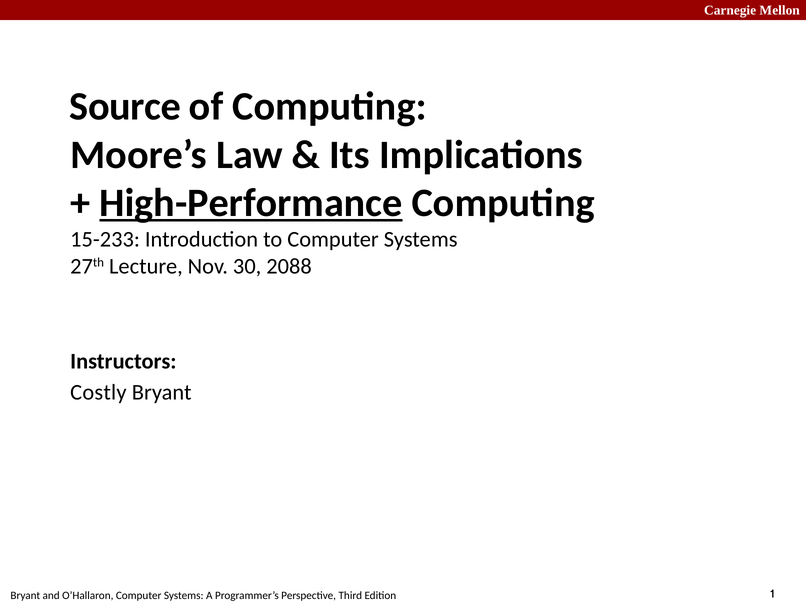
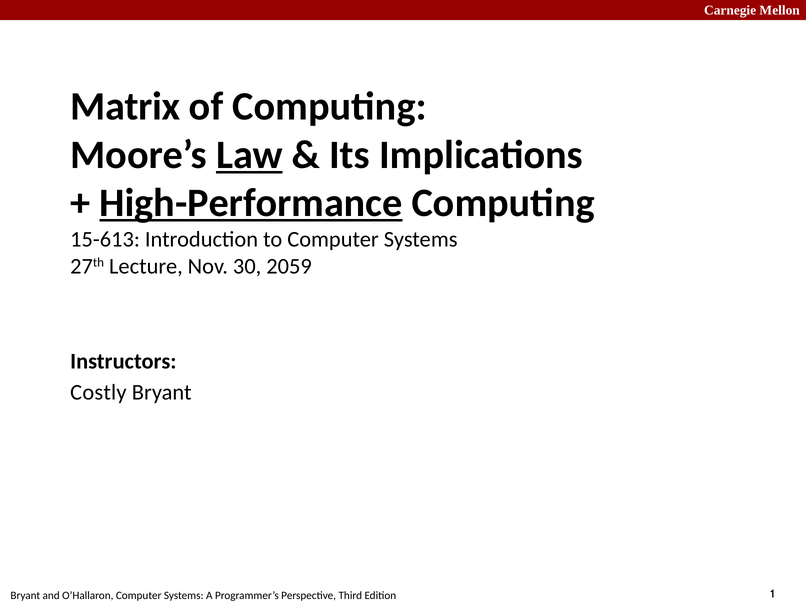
Source: Source -> Matrix (125, 107)
Law underline: none -> present (249, 155)
15-233: 15-233 -> 15-613 (105, 240)
2088: 2088 -> 2059 (289, 267)
